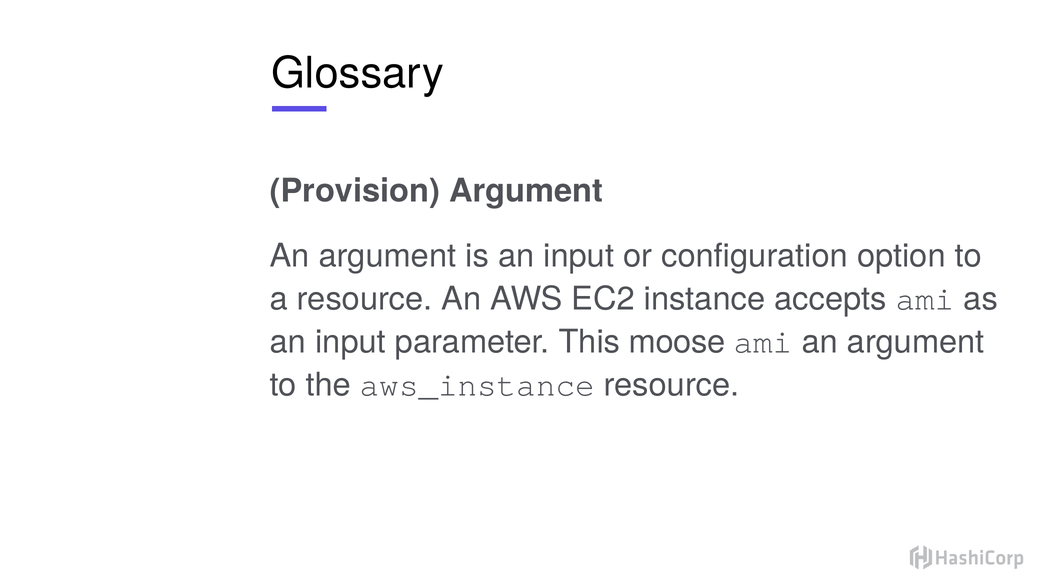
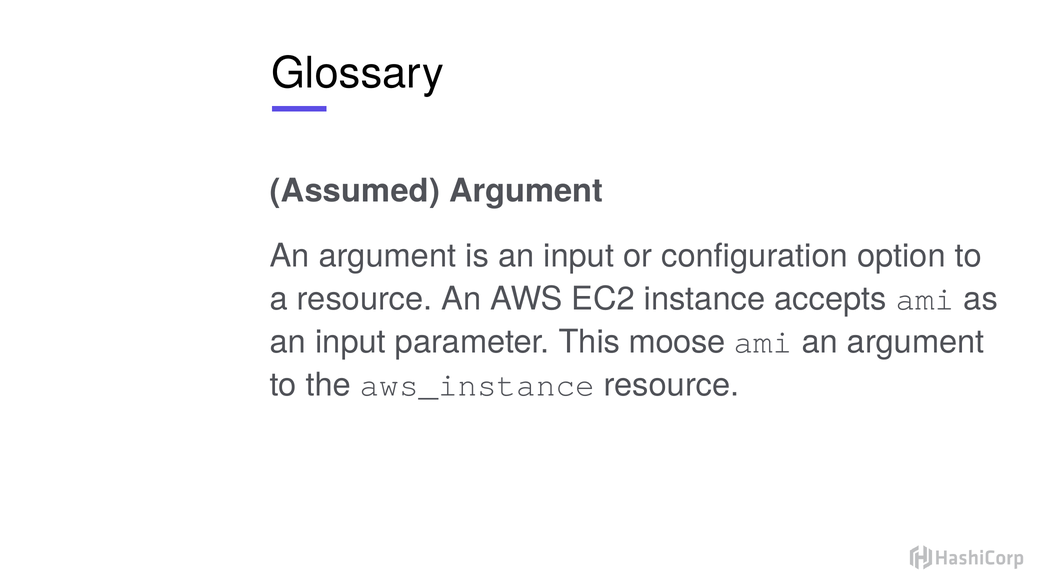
Provision: Provision -> Assumed (355, 191)
